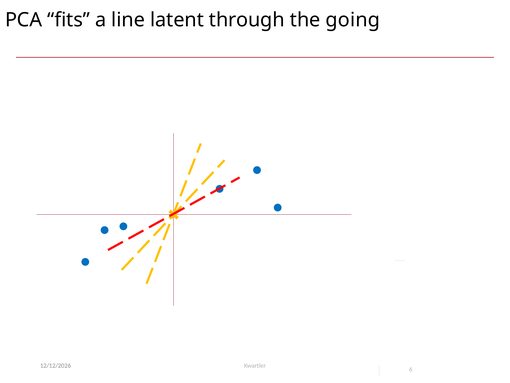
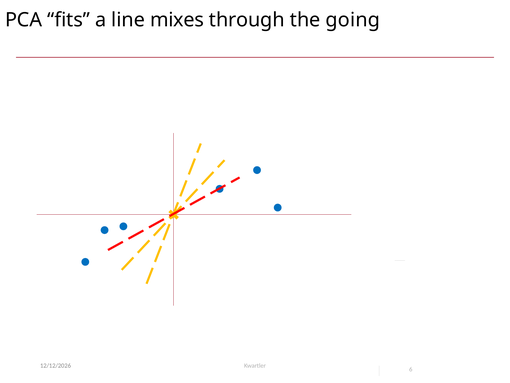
latent: latent -> mixes (177, 20)
